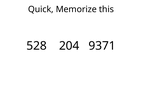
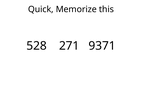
204: 204 -> 271 (69, 46)
